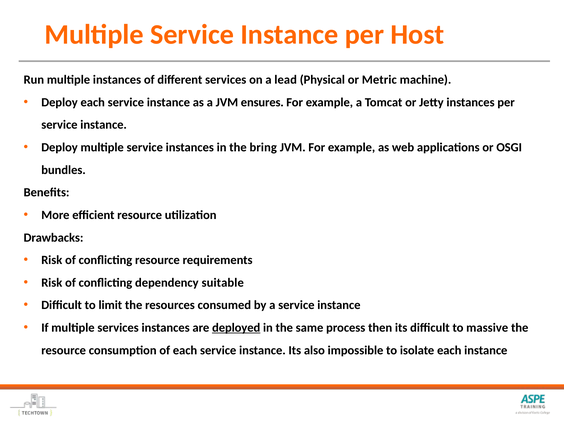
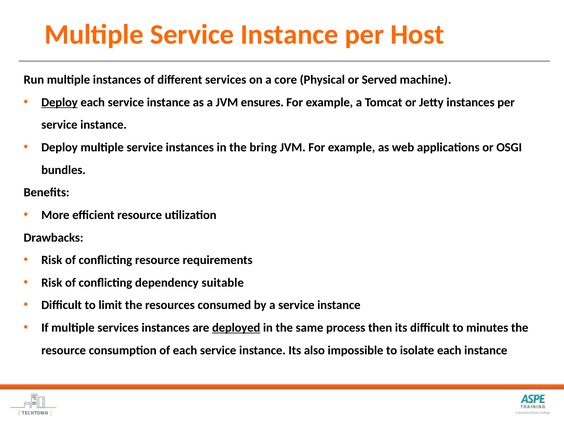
lead: lead -> core (286, 80)
Metric: Metric -> Served (379, 80)
Deploy underline: none -> present (60, 102)
massive: massive -> minutes (487, 328)
